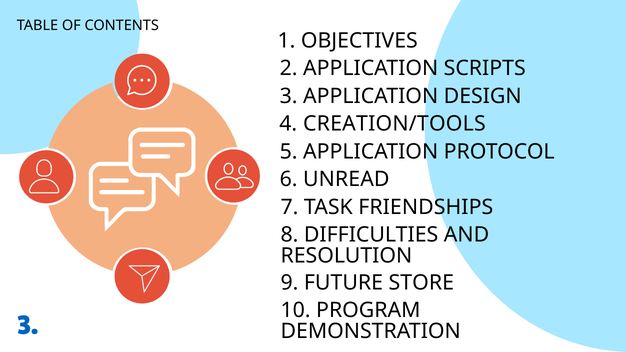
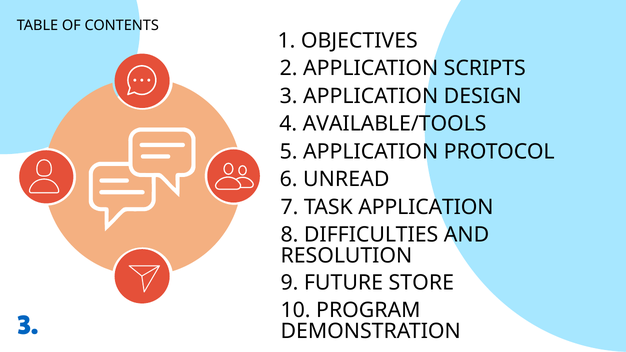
CREATION/TOOLS: CREATION/TOOLS -> AVAILABLE/TOOLS (395, 124)
TASK FRIENDSHIPS: FRIENDSHIPS -> APPLICATION (426, 207)
